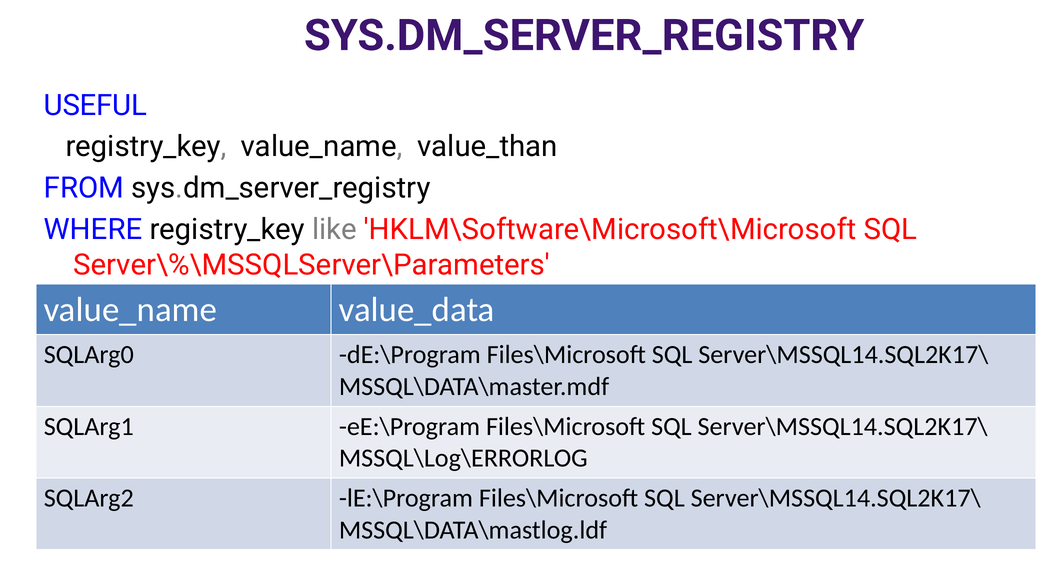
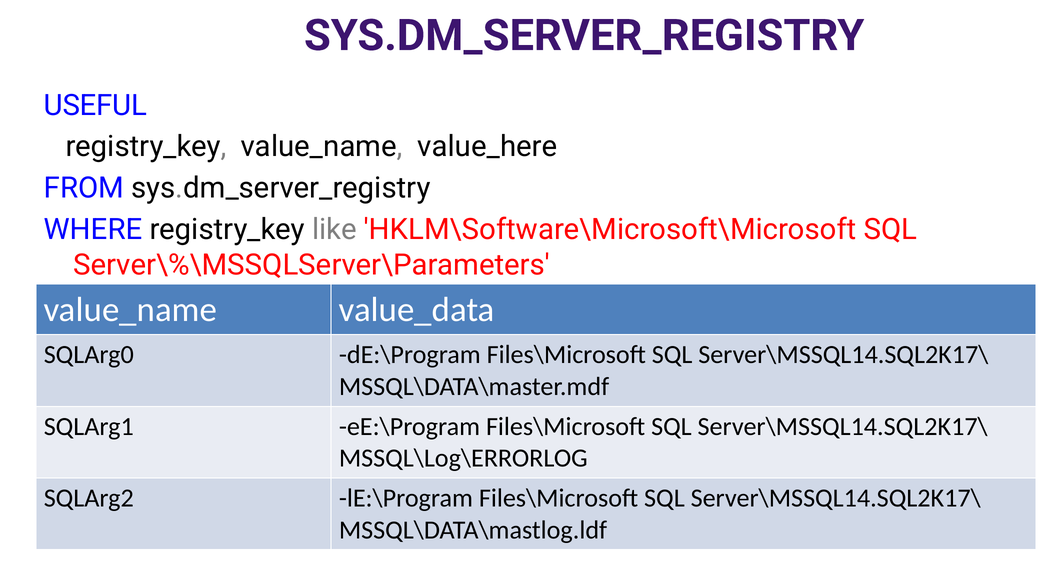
value_than: value_than -> value_here (487, 147)
